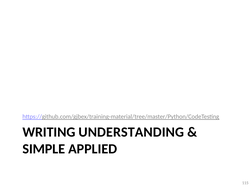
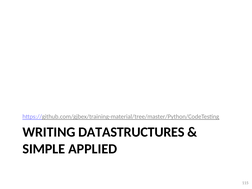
UNDERSTANDING: UNDERSTANDING -> DATASTRUCTURES (131, 132)
